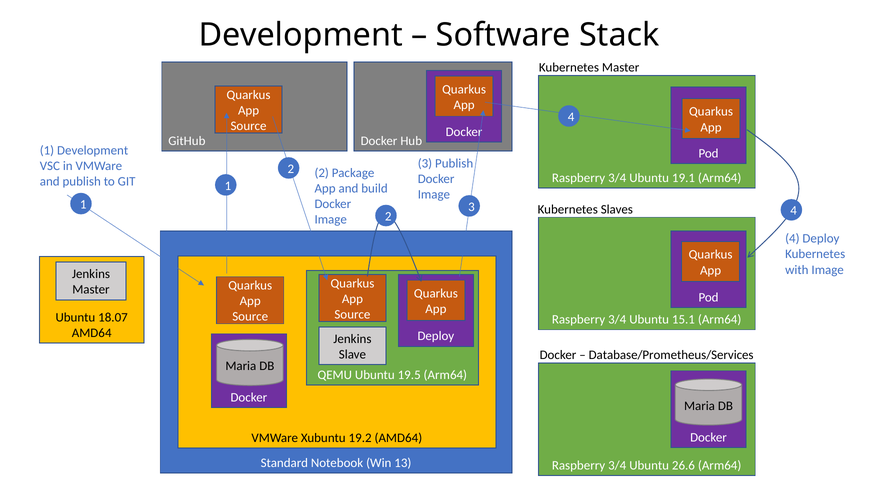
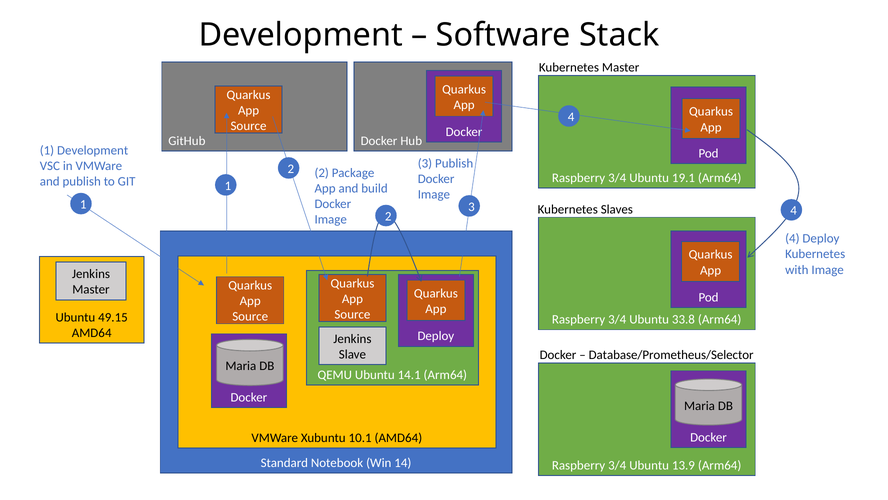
18.07: 18.07 -> 49.15 (113, 317)
15.1: 15.1 -> 33.8 (683, 319)
Database/Prometheus/Services: Database/Prometheus/Services -> Database/Prometheus/Selector (671, 355)
19.5: 19.5 -> 14.1 (409, 374)
19.2: 19.2 -> 10.1 (360, 437)
13: 13 -> 14 (403, 462)
26.6: 26.6 -> 13.9 (683, 465)
